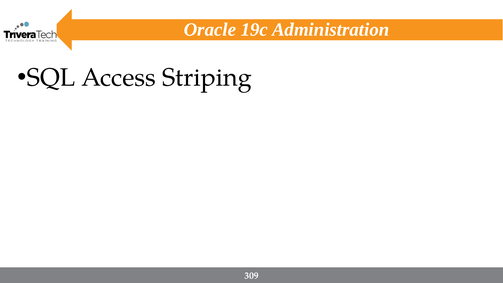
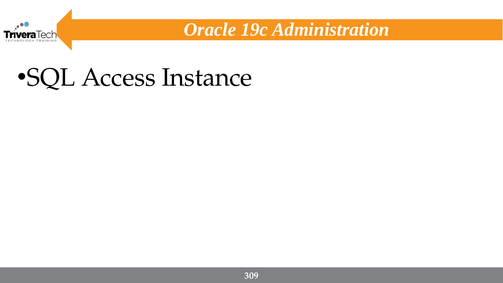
Striping: Striping -> Instance (207, 77)
